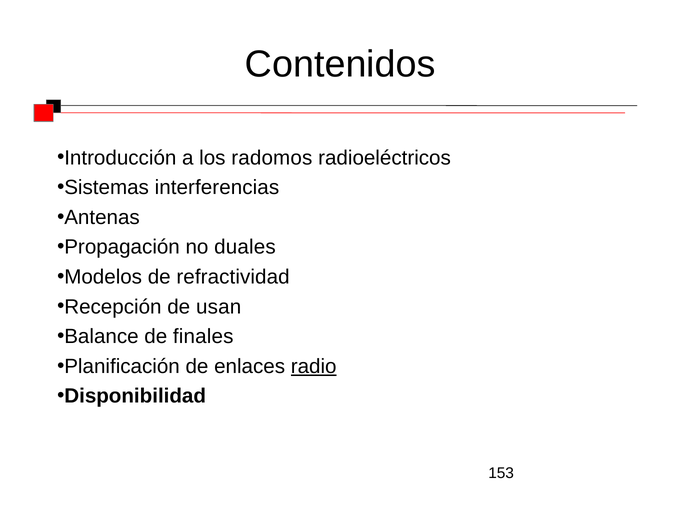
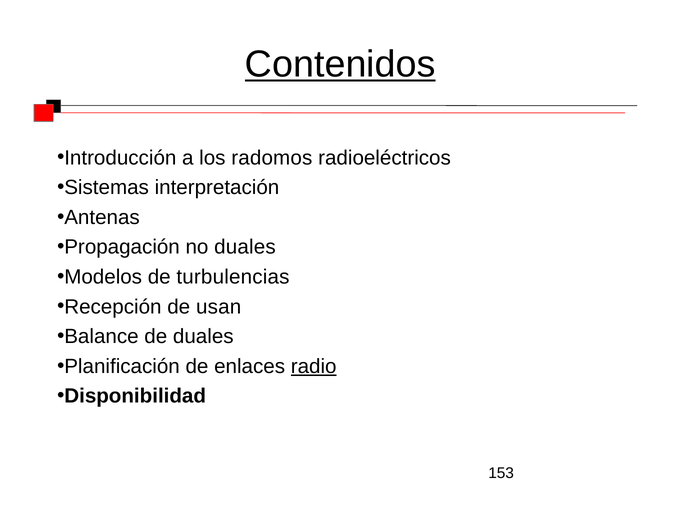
Contenidos underline: none -> present (340, 64)
interferencias: interferencias -> interpretación (217, 188)
refractividad: refractividad -> turbulencias (233, 277)
de finales: finales -> duales (203, 337)
